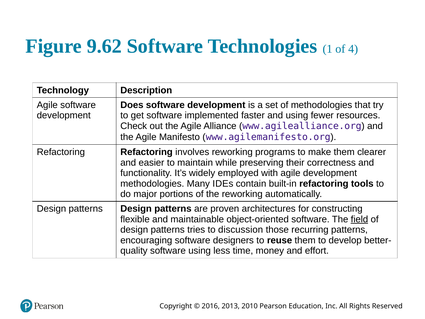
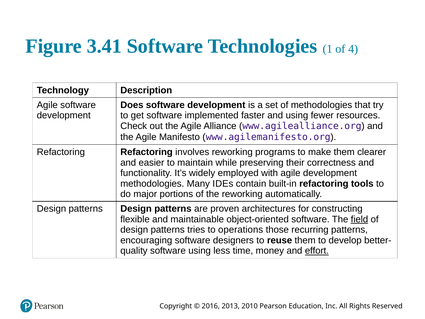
9.62: 9.62 -> 3.41 (104, 46)
discussion: discussion -> operations (241, 230)
effort underline: none -> present (317, 251)
